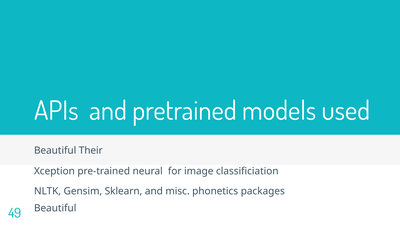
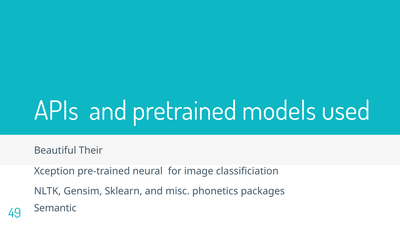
Beautiful: Beautiful -> Semantic (55, 208)
